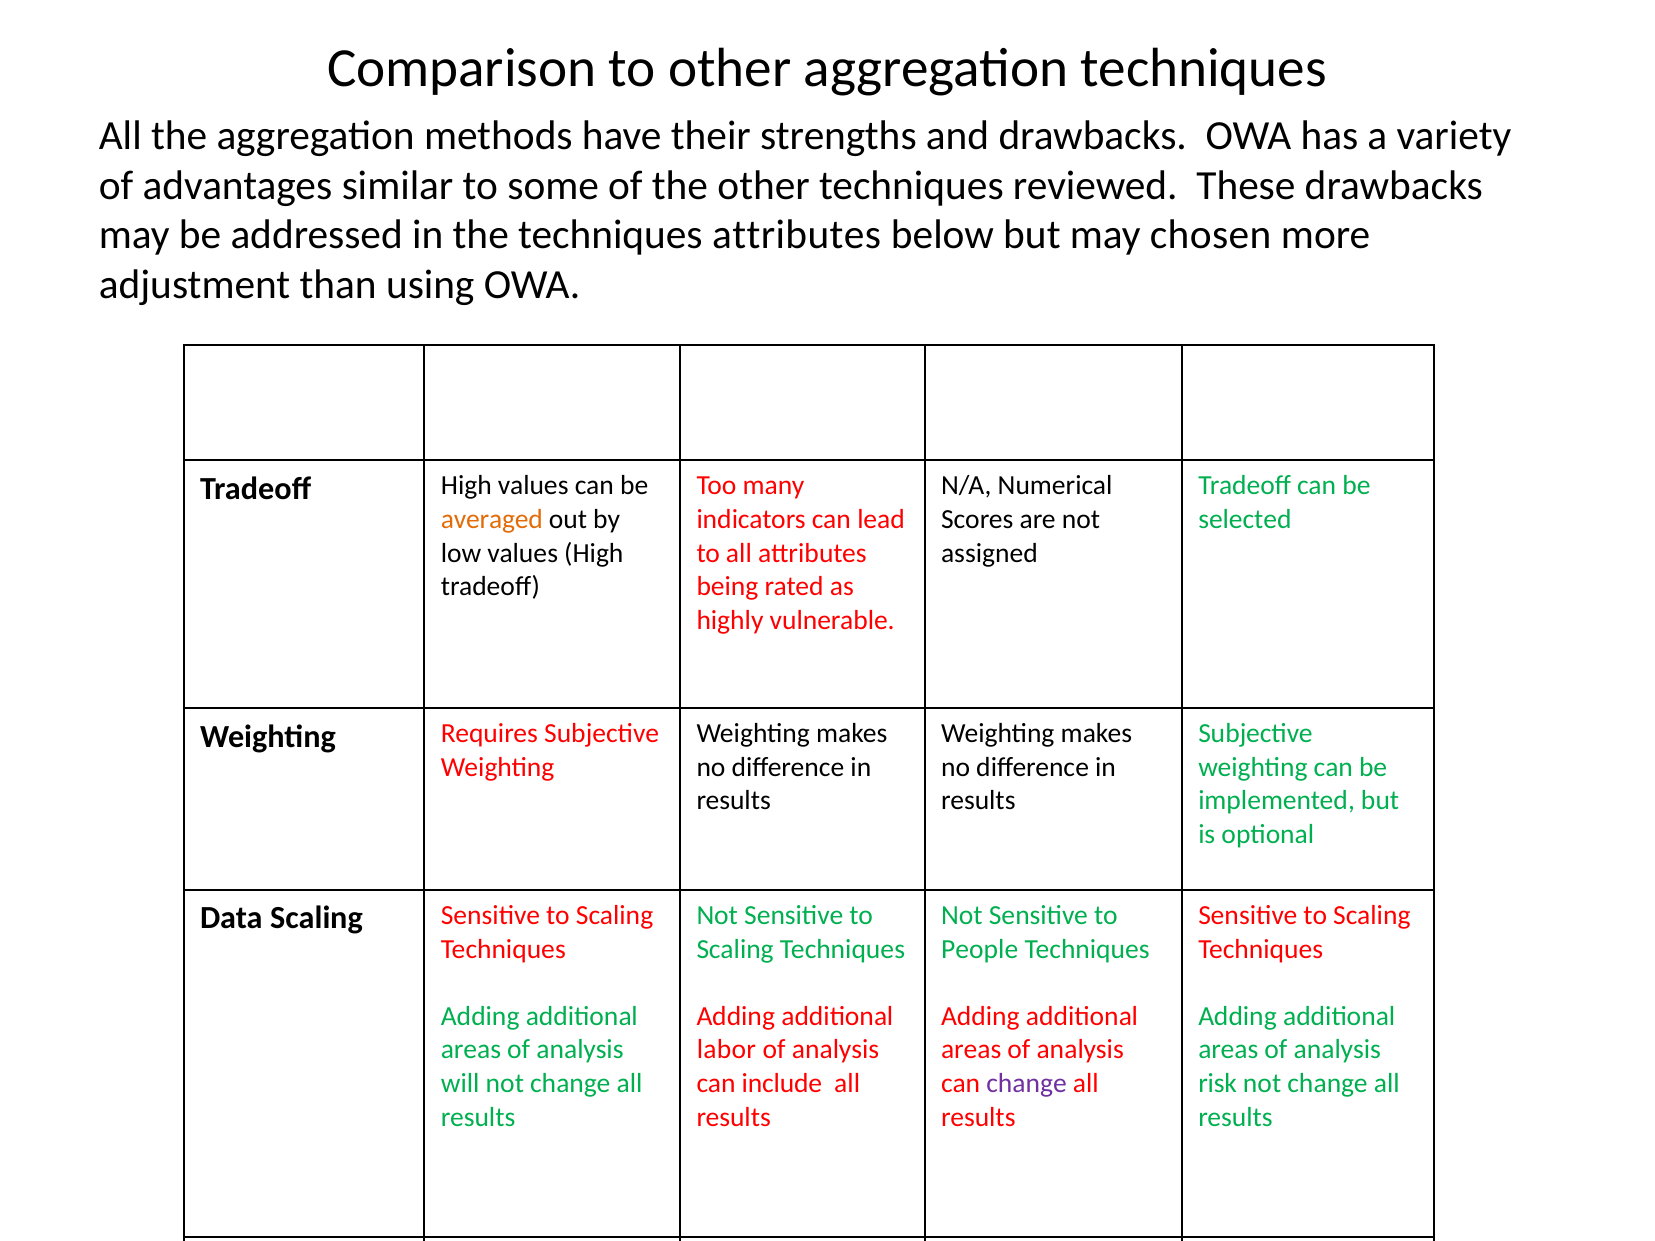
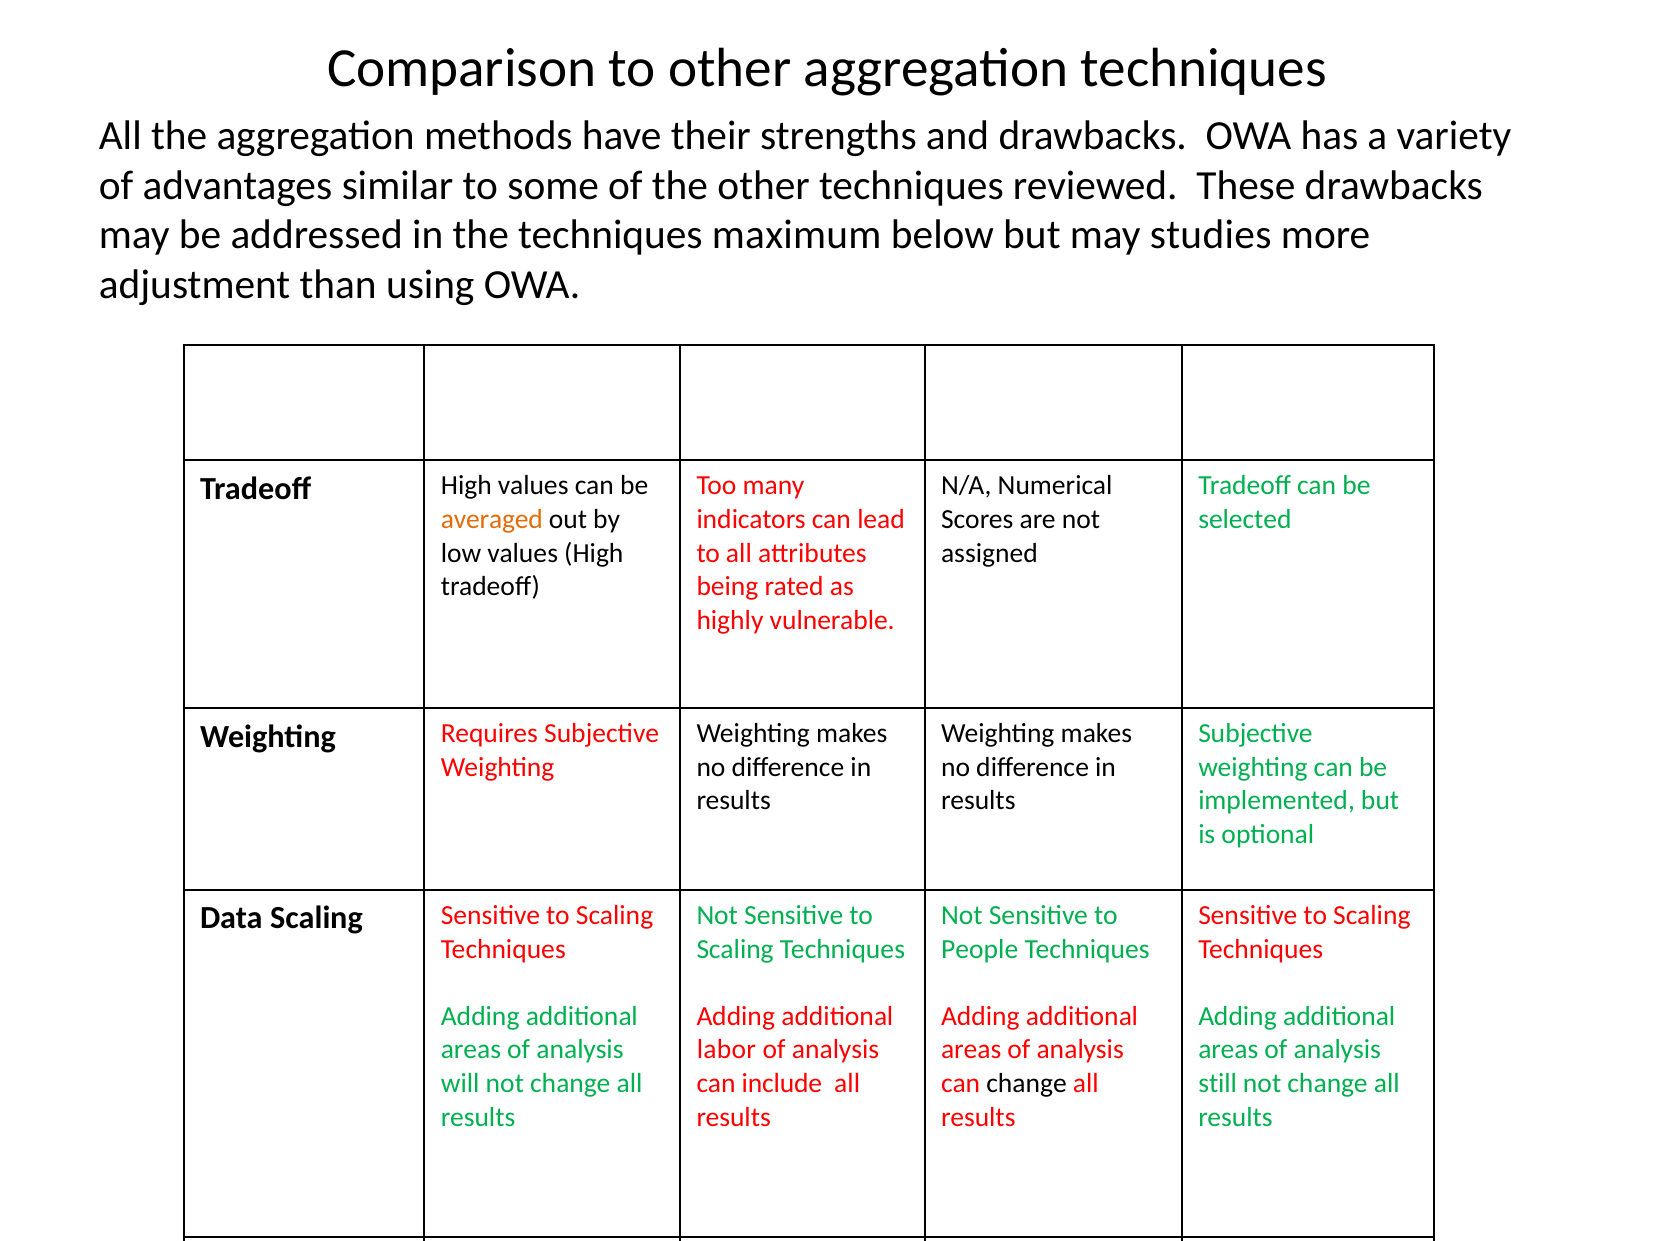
techniques attributes: attributes -> maximum (797, 235)
chosen: chosen -> studies (1211, 235)
change colour: purple -> black (1027, 1084)
risk: risk -> still (1218, 1084)
